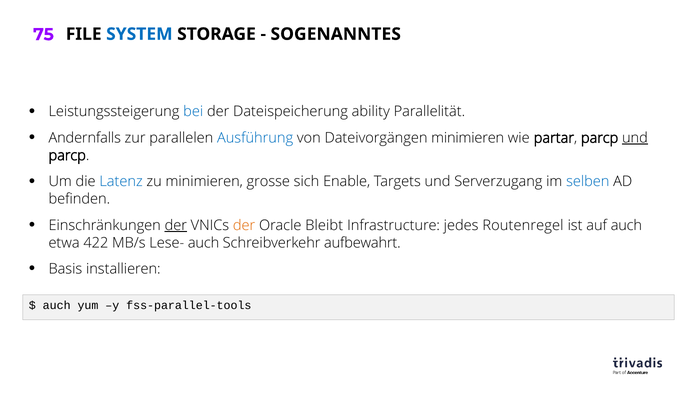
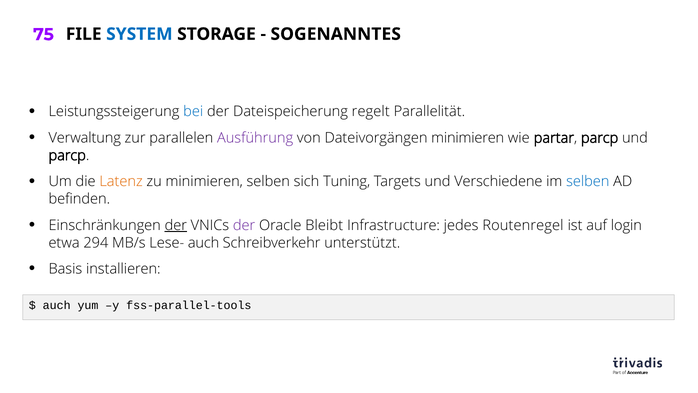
ability: ability -> regelt (371, 112)
Andernfalls: Andernfalls -> Verwaltung (85, 138)
Ausführung colour: blue -> purple (255, 138)
und underline: present -> none (635, 138)
Latenz colour: blue -> orange (121, 181)
minimieren grosse: grosse -> selben (268, 181)
Enable: Enable -> Tuning (347, 181)
Serverzugang: Serverzugang -> Verschiedene (498, 181)
der colour: orange -> purple (244, 225)
auf auch: auch -> login (626, 225)
422: 422 -> 294 (96, 243)
aufbewahrt: aufbewahrt -> unterstützt (362, 243)
